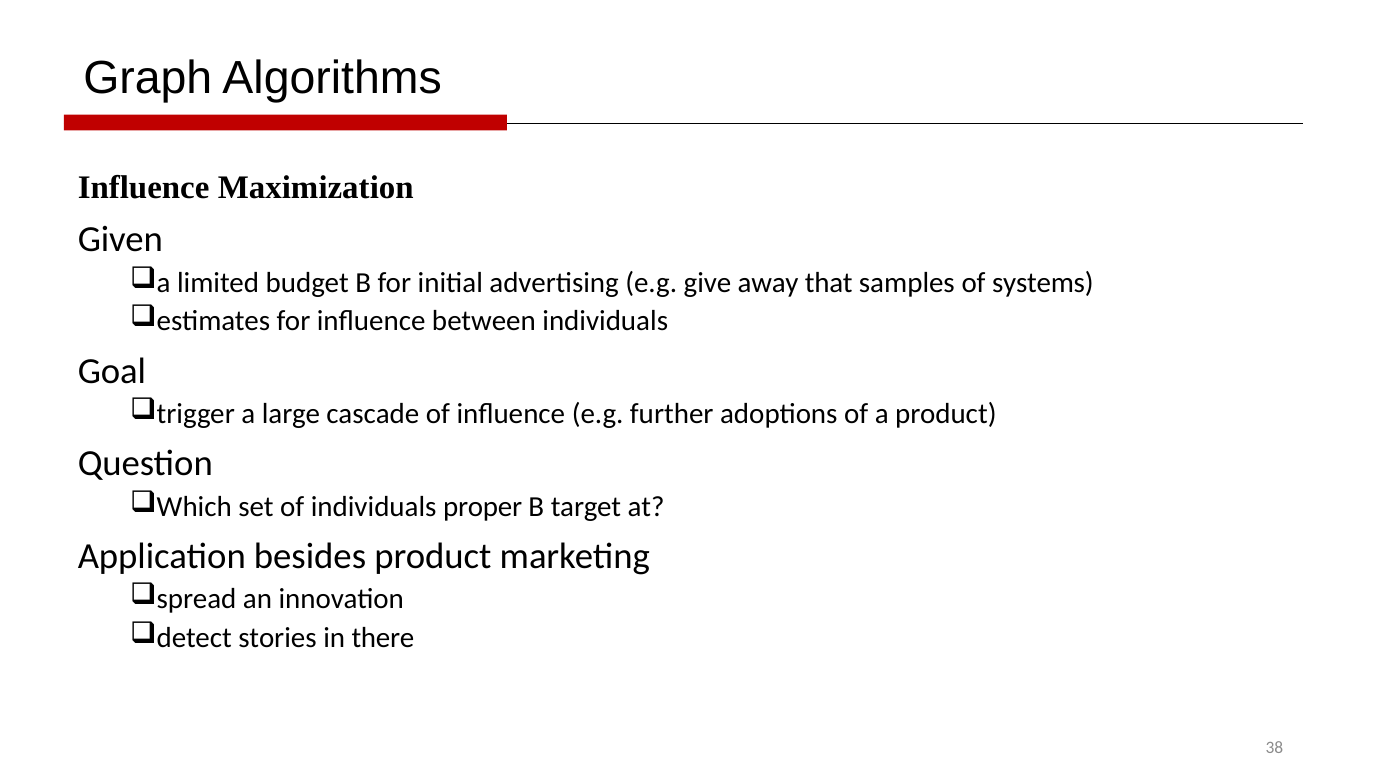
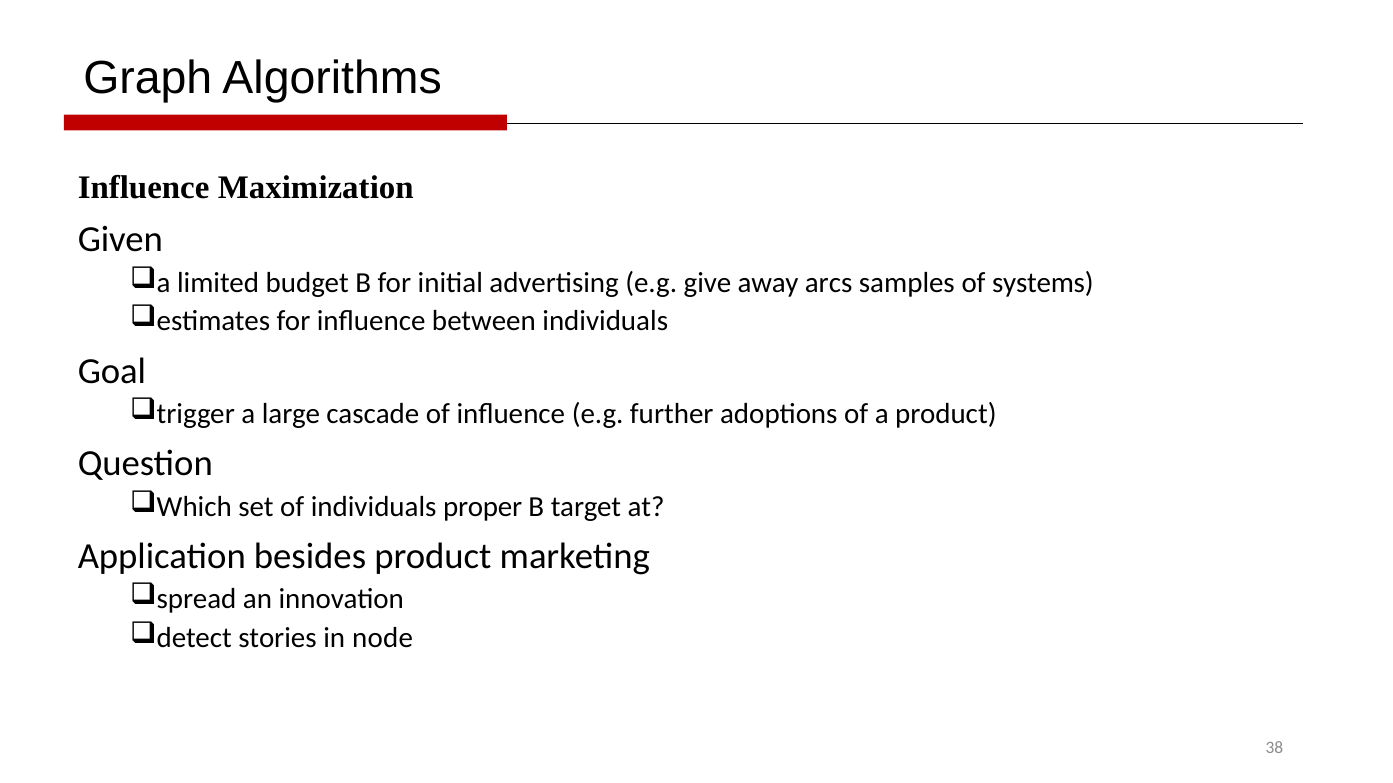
that: that -> arcs (829, 283)
there: there -> node (383, 638)
